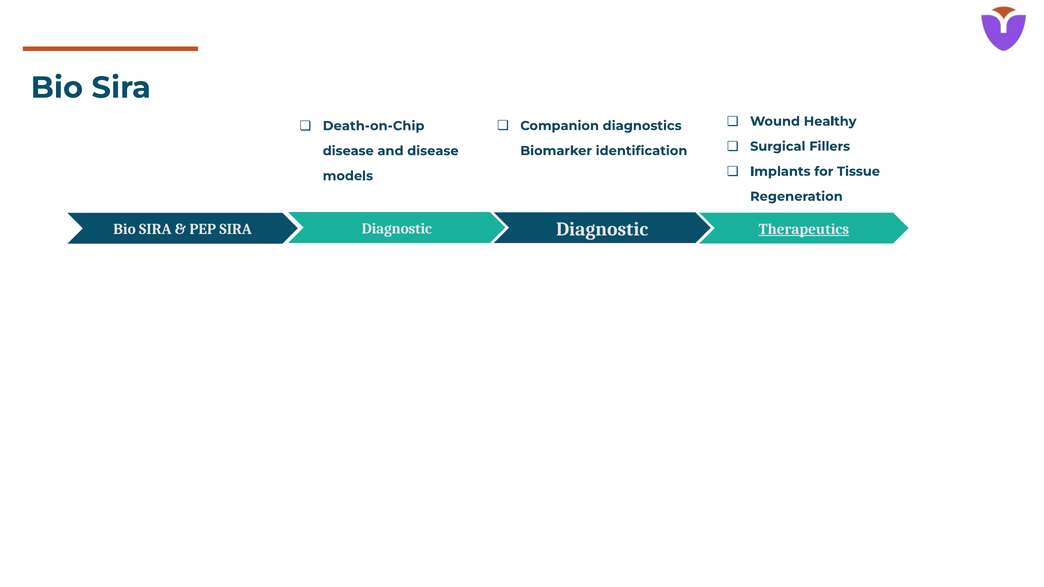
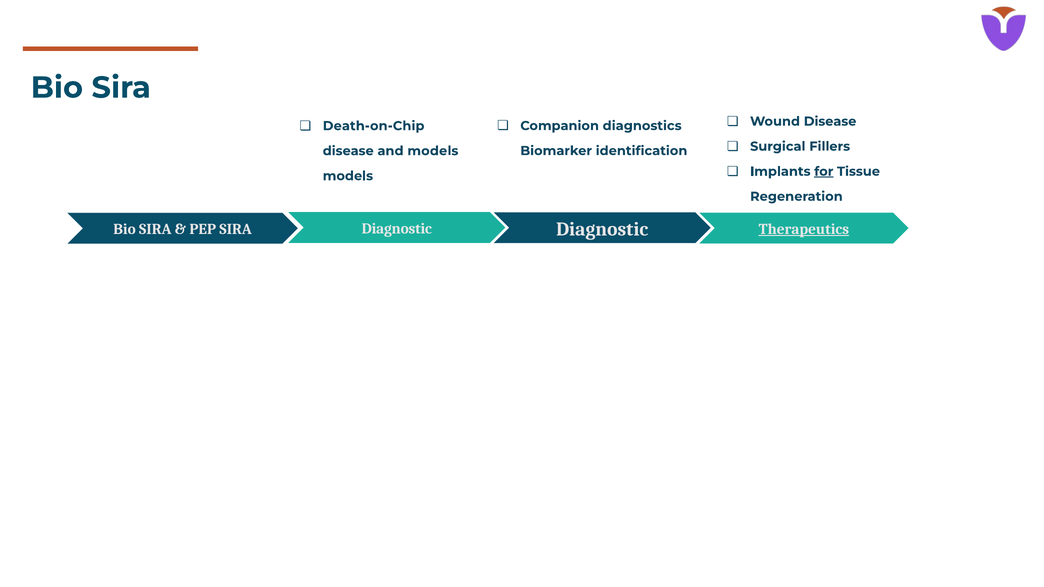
Wound Healthy: Healthy -> Disease (830, 121)
and disease: disease -> models (433, 151)
for underline: none -> present (824, 172)
